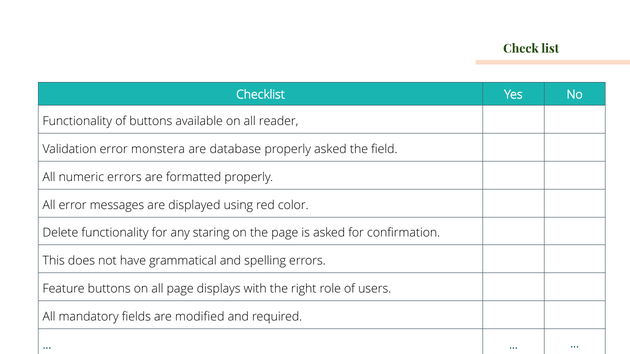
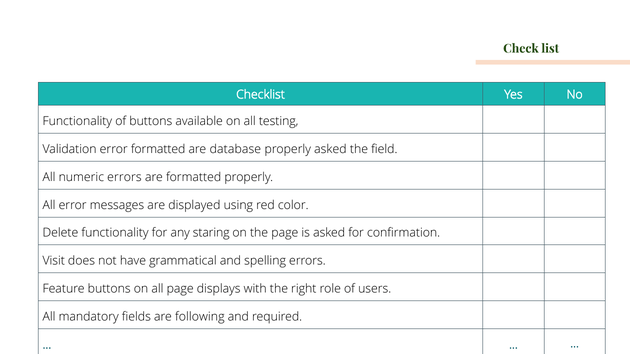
reader: reader -> testing (279, 121)
error monstera: monstera -> formatted (158, 149)
This: This -> Visit (54, 261)
modified: modified -> following (200, 317)
